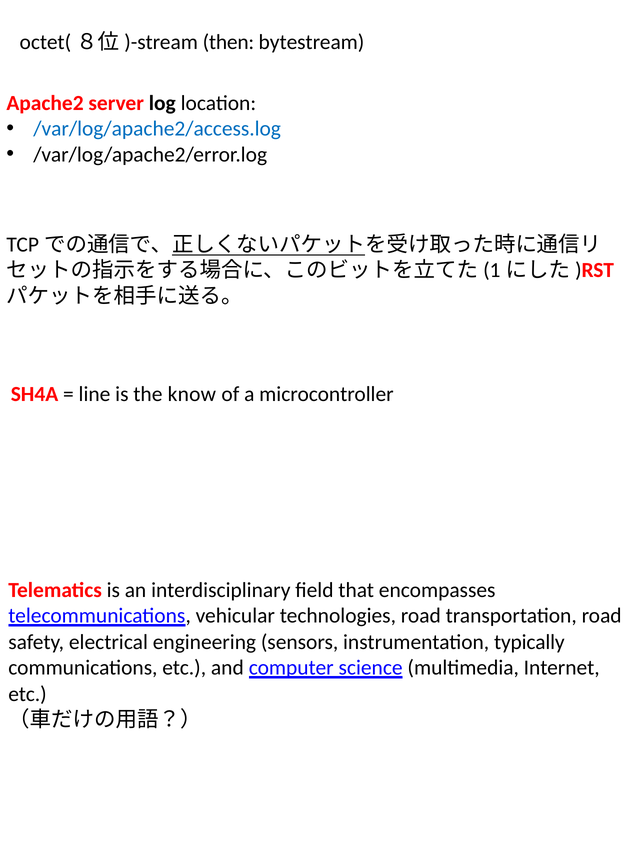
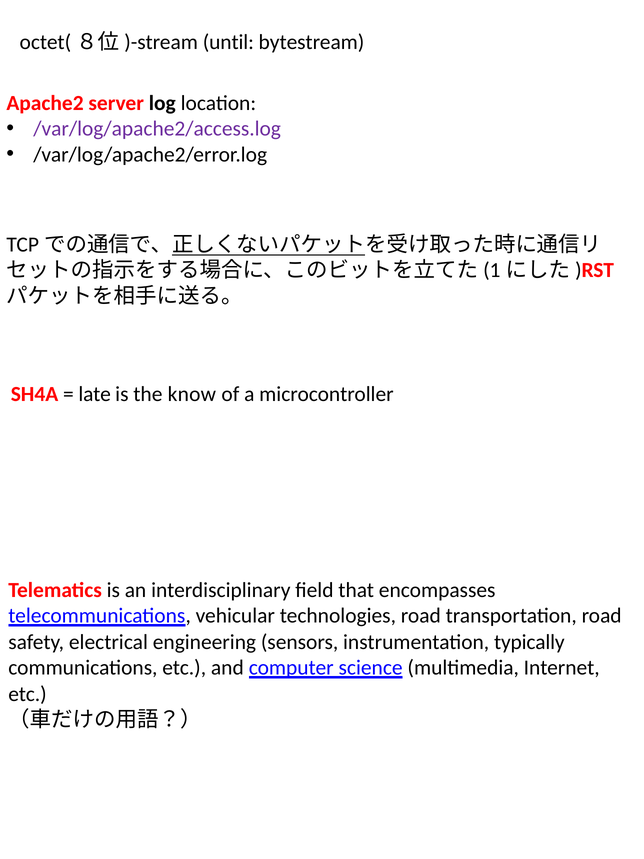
then: then -> until (228, 42)
/var/log/apache2/access.log colour: blue -> purple (157, 129)
line: line -> late (95, 394)
